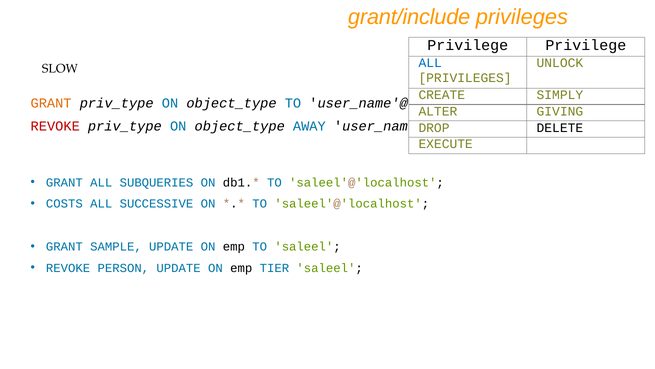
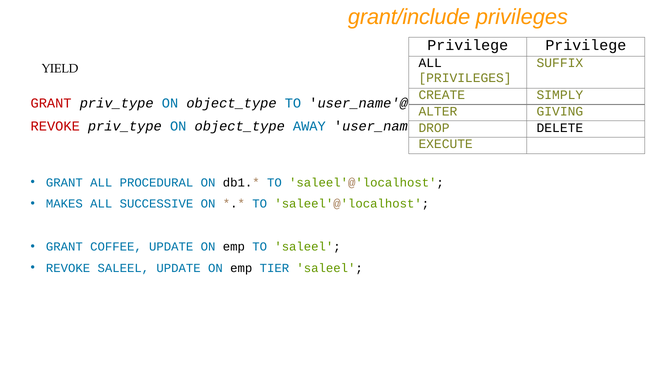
ALL colour: blue -> black (430, 63)
UNLOCK: UNLOCK -> SUFFIX (560, 63)
SLOW: SLOW -> YIELD (60, 69)
GRANT colour: orange -> red (51, 103)
SUBQUERIES: SUBQUERIES -> PROCEDURAL (156, 182)
COSTS: COSTS -> MAKES (64, 204)
SAMPLE: SAMPLE -> COFFEE (116, 246)
REVOKE PERSON: PERSON -> SALEEL (123, 268)
